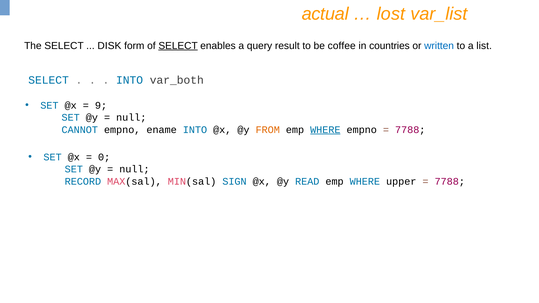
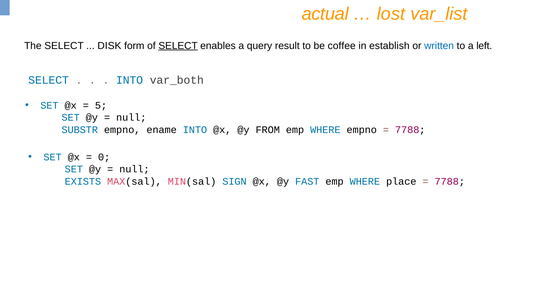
countries: countries -> establish (389, 46)
list: list -> left (484, 46)
9: 9 -> 5 (101, 106)
CANNOT: CANNOT -> SUBSTR (80, 130)
FROM colour: orange -> black (268, 130)
WHERE underline: present -> none (325, 130)
RECORD: RECORD -> EXISTS (83, 182)
READ: READ -> FAST (307, 182)
upper: upper -> place (401, 182)
